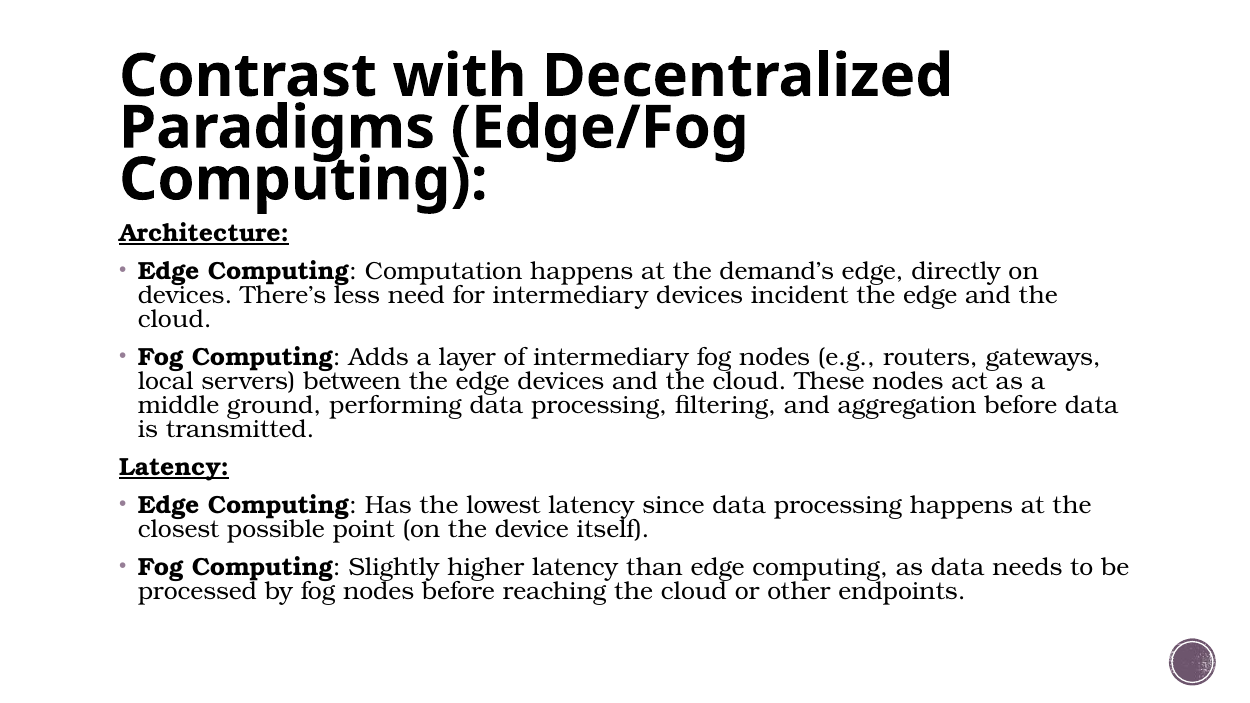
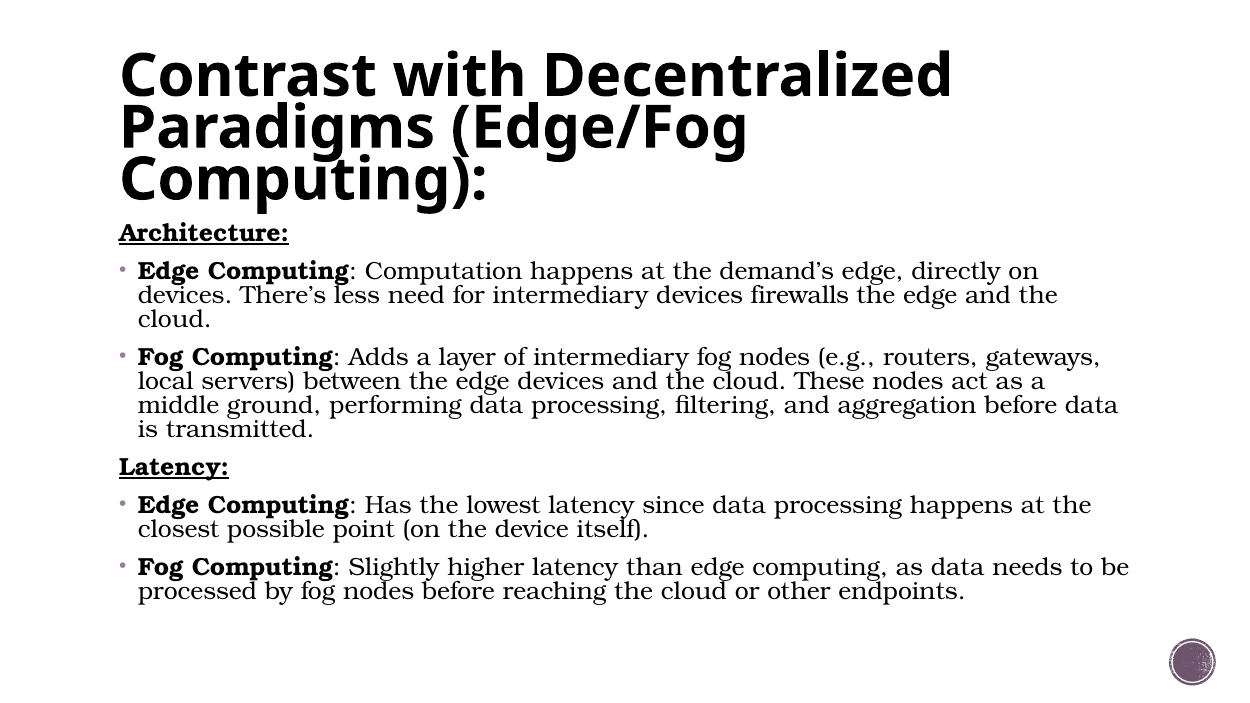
incident: incident -> firewalls (800, 295)
